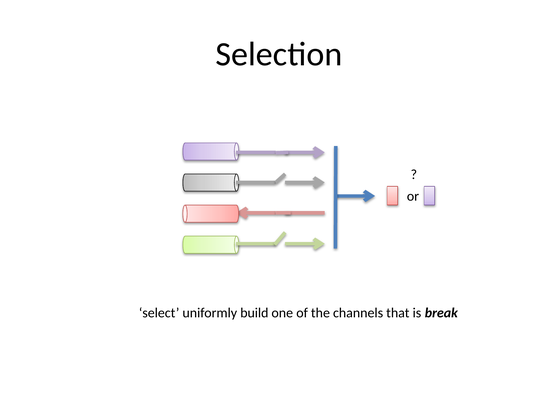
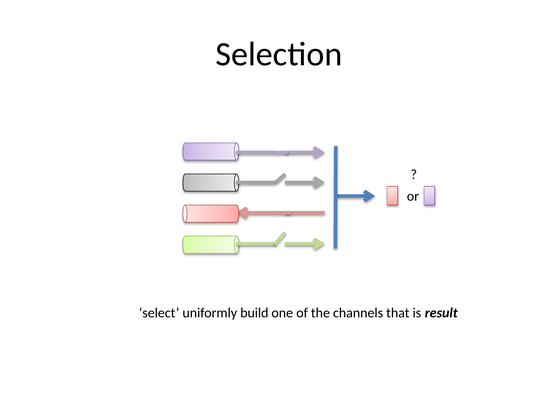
break: break -> result (441, 313)
